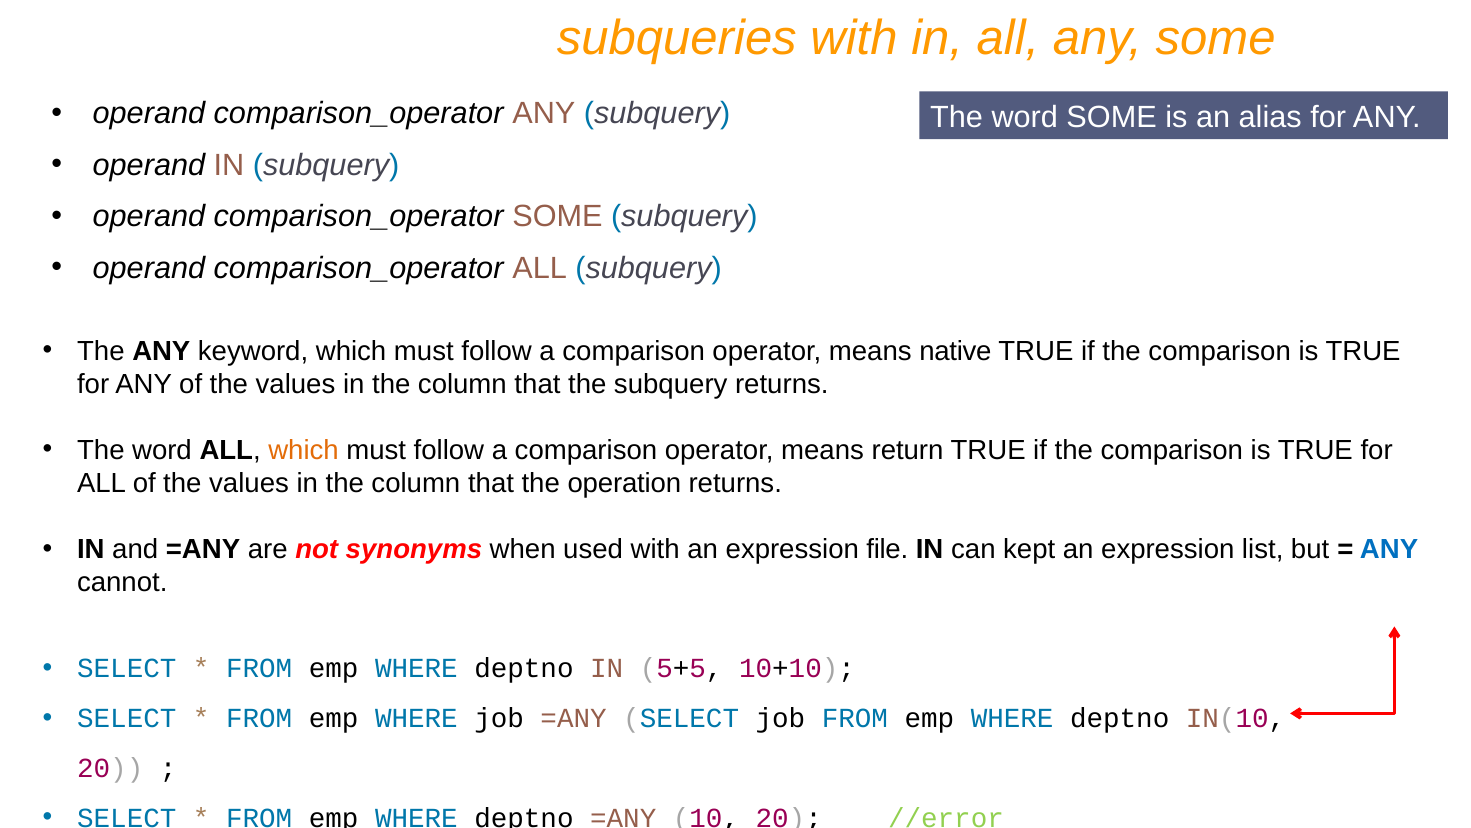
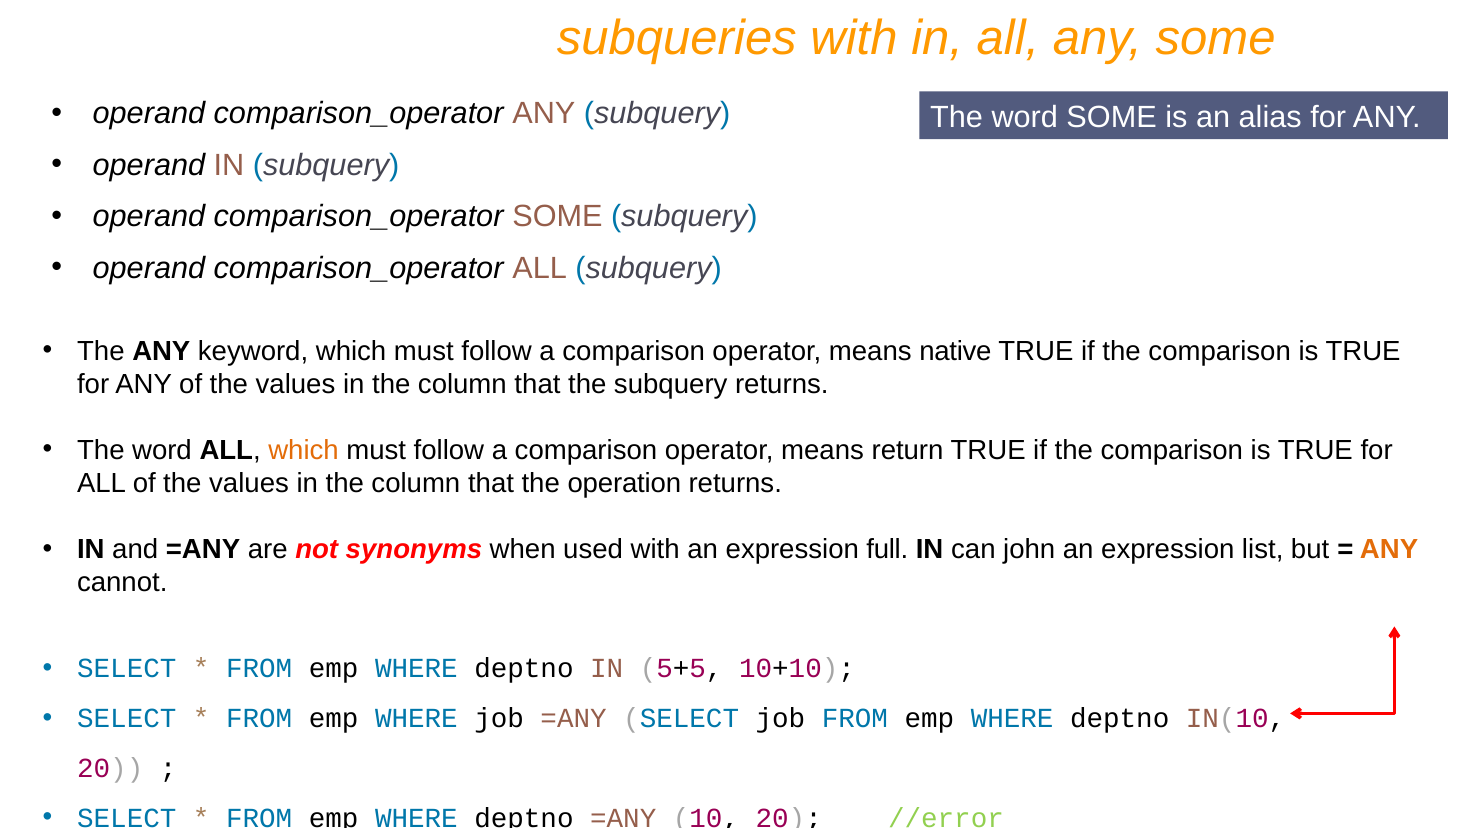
file: file -> full (887, 549)
kept: kept -> john (1029, 549)
ANY colour: blue -> orange (1389, 549)
